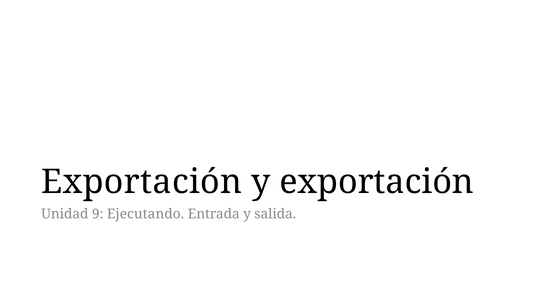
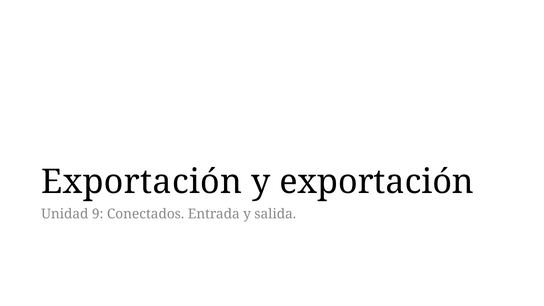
Ejecutando: Ejecutando -> Conectados (146, 214)
